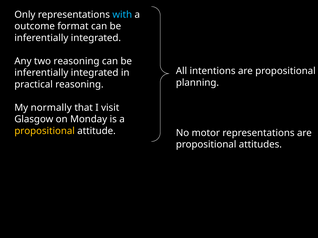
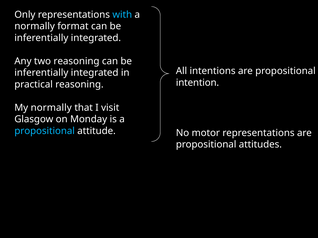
outcome: outcome -> normally (35, 26)
planning: planning -> intention (197, 83)
propositional colour: yellow -> light blue (45, 131)
